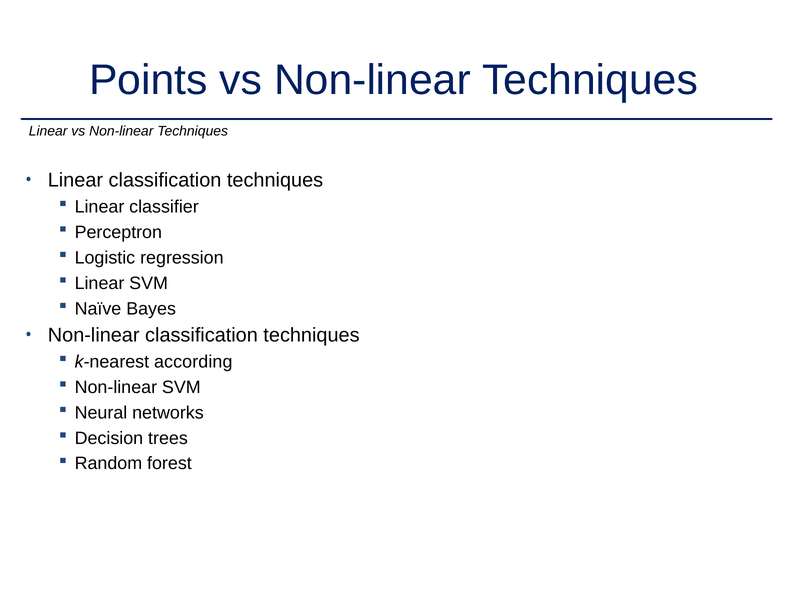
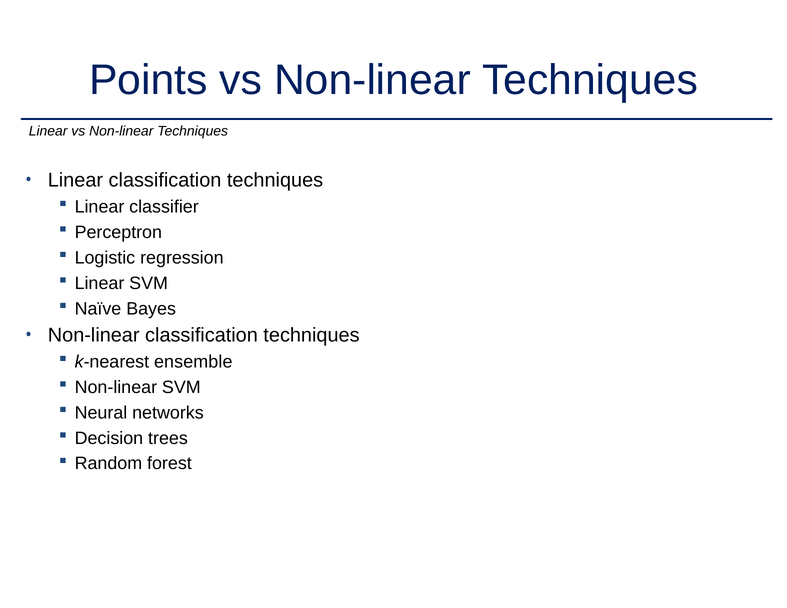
according: according -> ensemble (193, 362)
